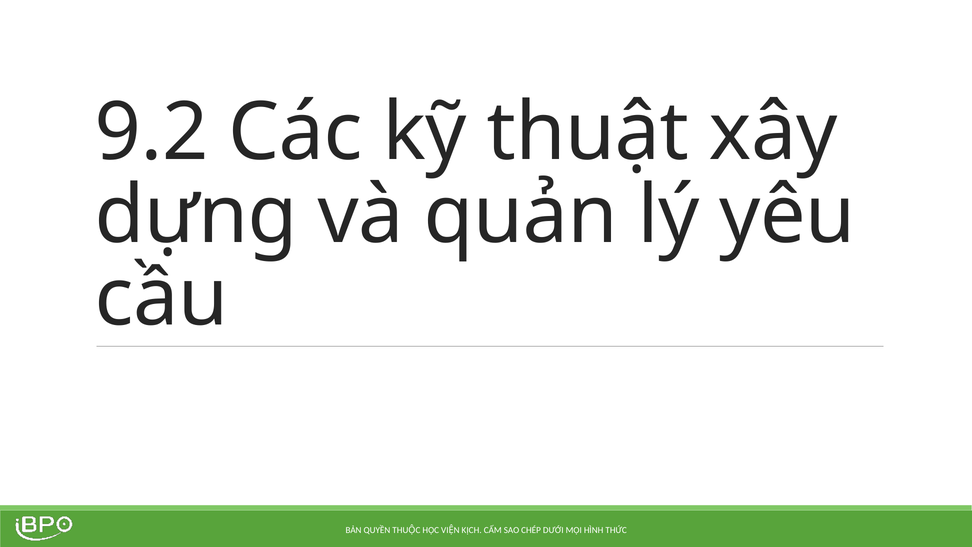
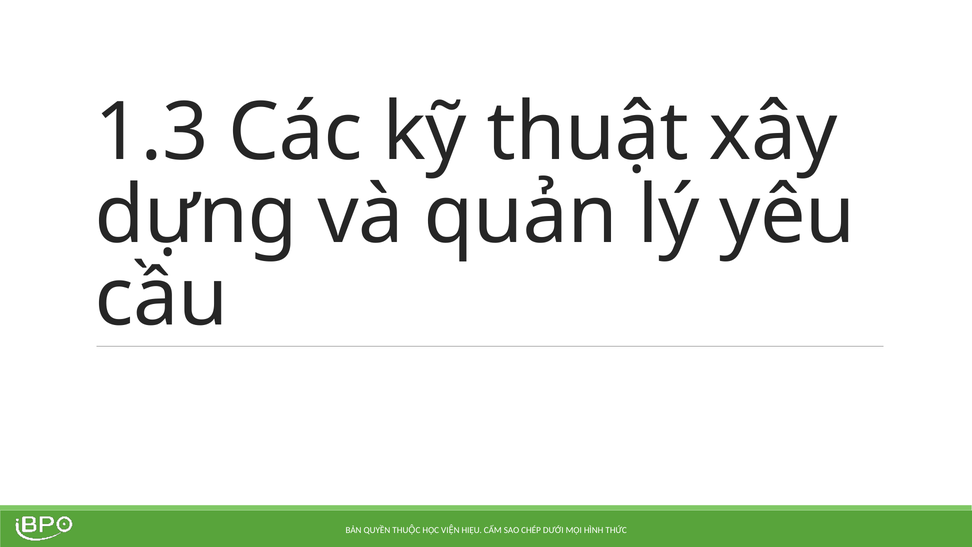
9.2: 9.2 -> 1.3 (152, 133)
KỊCH: KỊCH -> HIỆU (472, 530)
